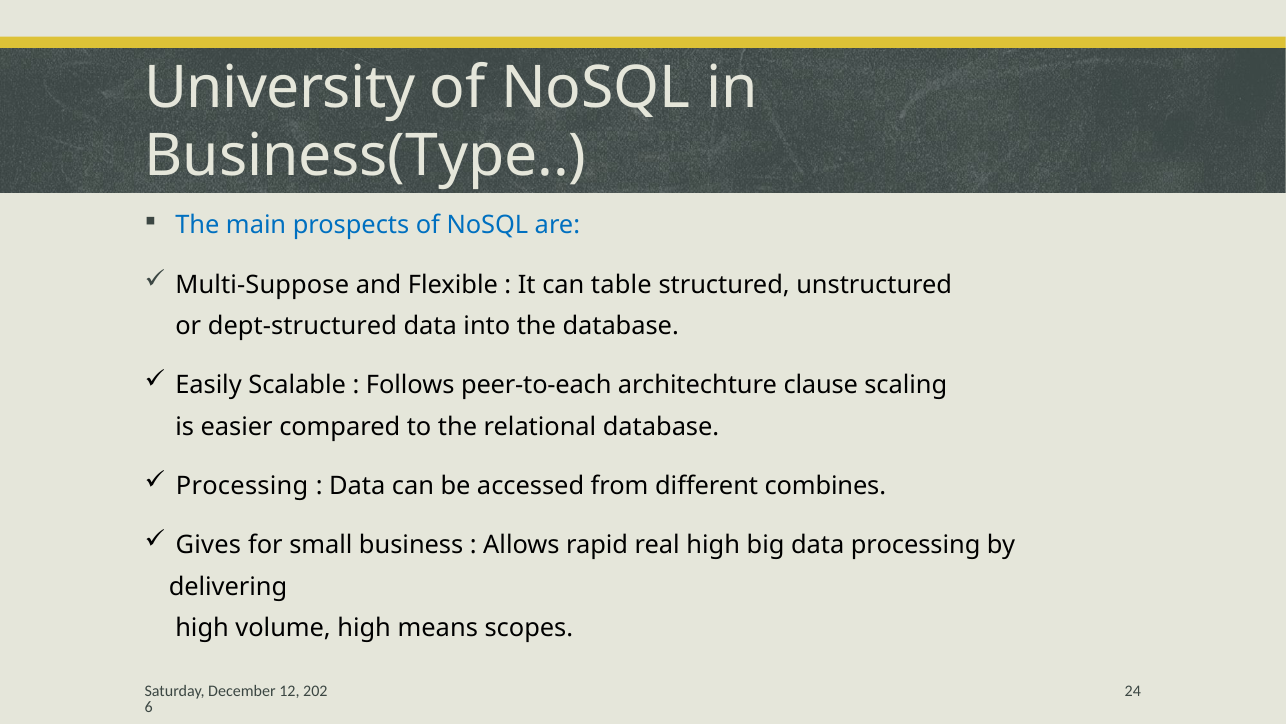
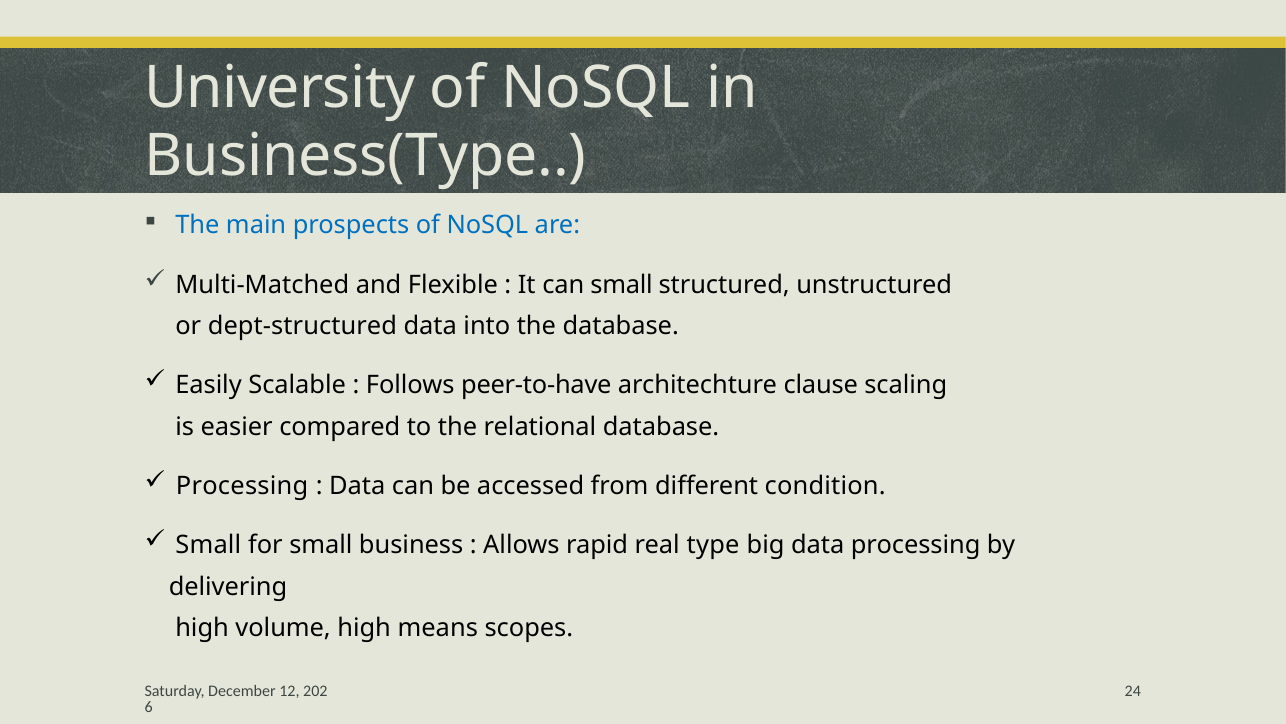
Multi-Suppose: Multi-Suppose -> Multi-Matched (262, 285)
can table: table -> small (622, 285)
peer-to-each: peer-to-each -> peer-to-have (536, 385)
combines: combines -> condition (825, 486)
Gives: Gives -> Small (208, 545)
real high: high -> type (713, 545)
